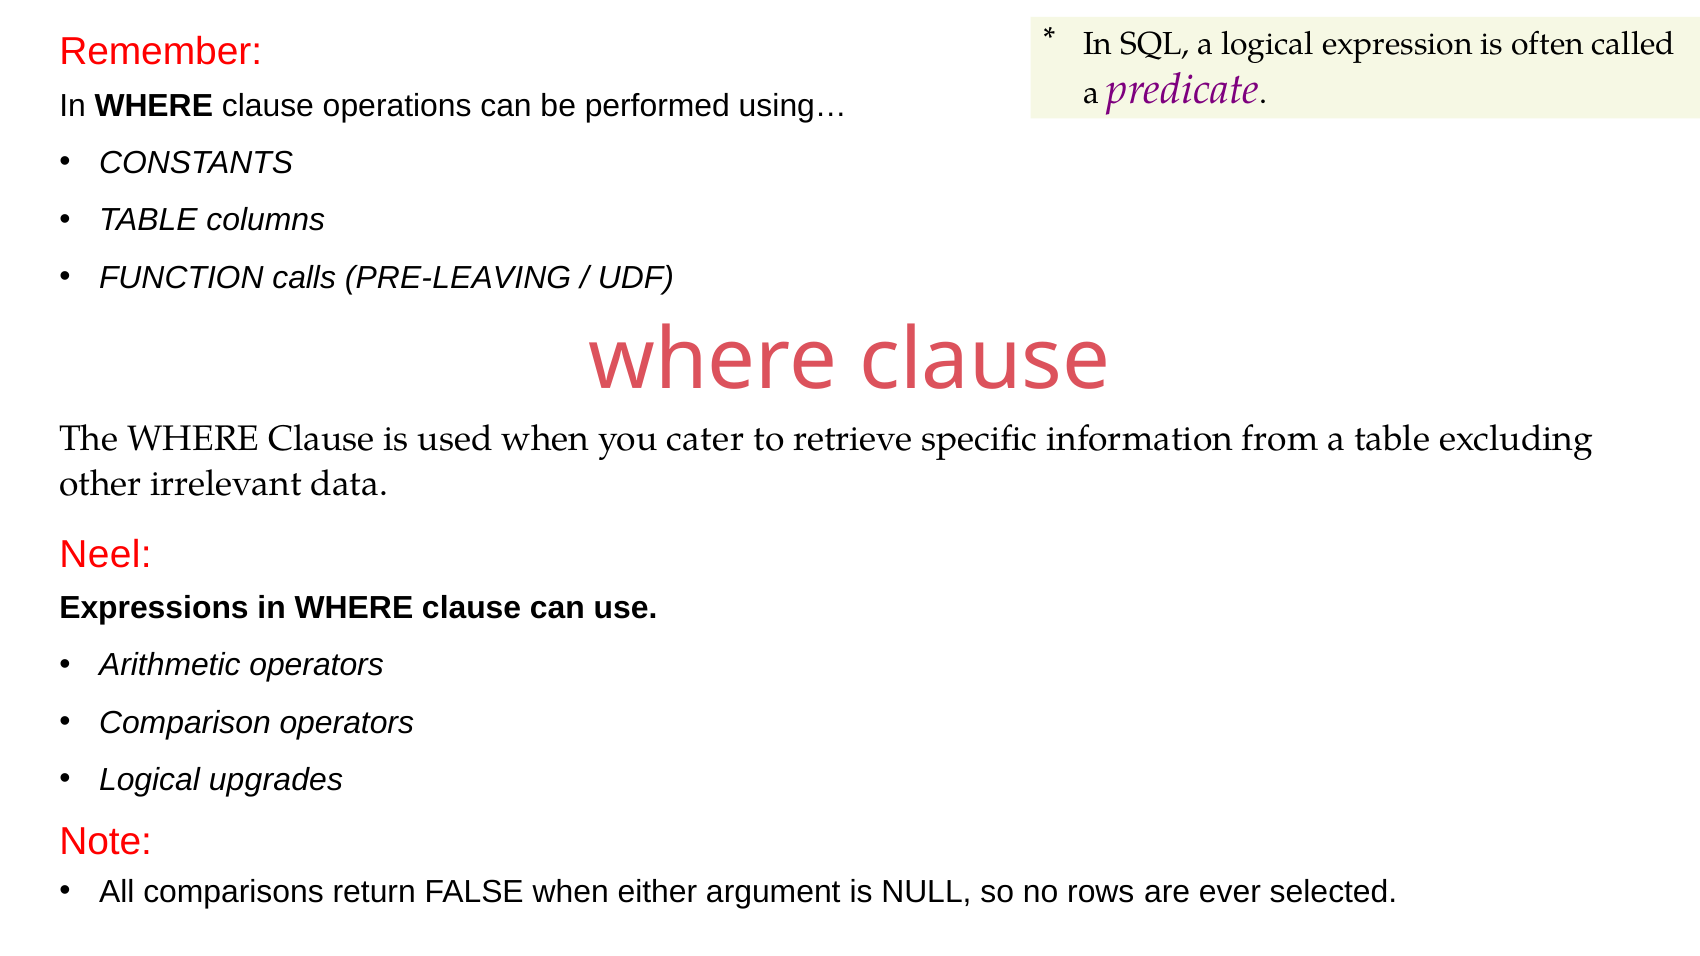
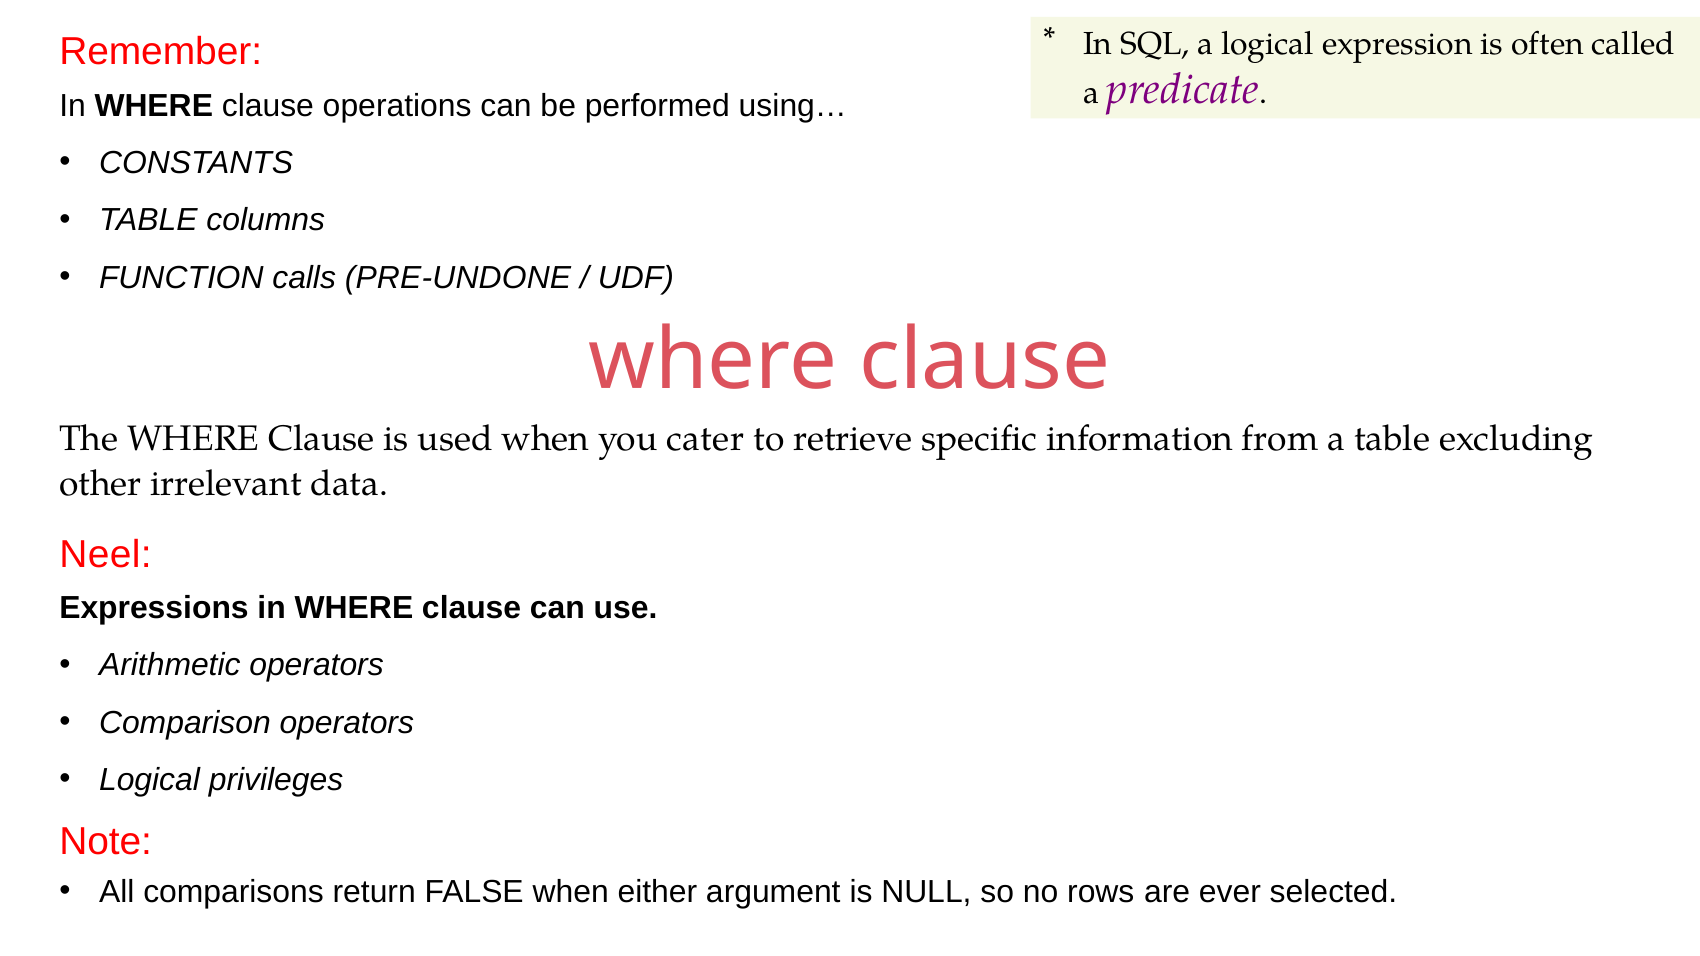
PRE-LEAVING: PRE-LEAVING -> PRE-UNDONE (458, 278)
upgrades: upgrades -> privileges (276, 780)
